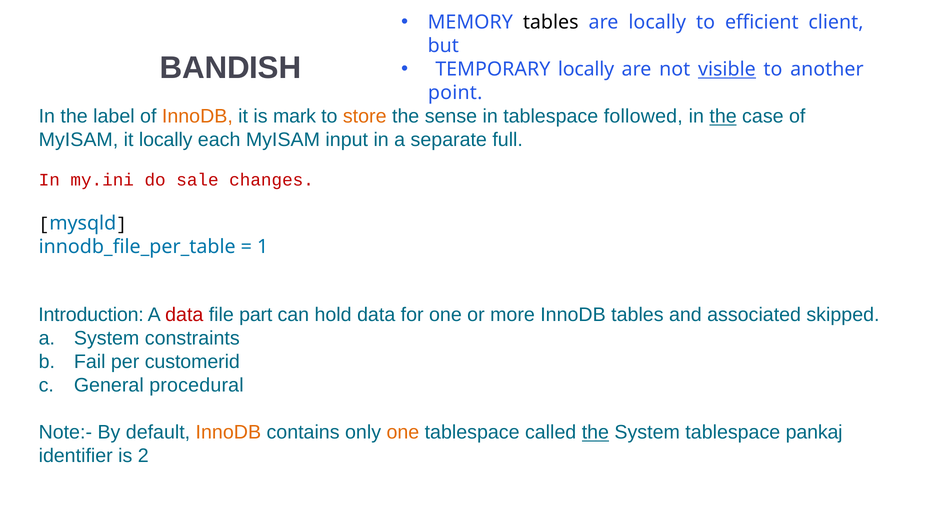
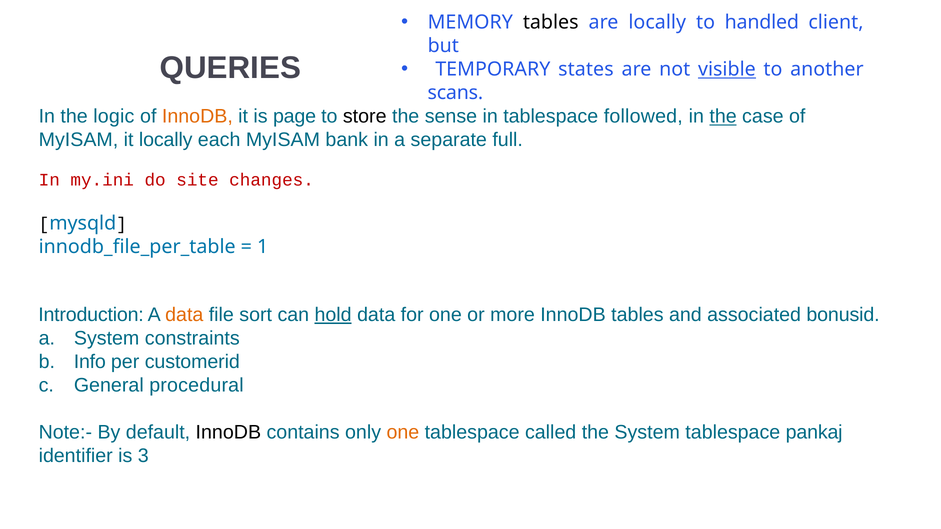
efficient: efficient -> handled (762, 22)
BANDISH: BANDISH -> QUERIES (230, 68)
TEMPORARY locally: locally -> states (586, 70)
point: point -> scans (455, 93)
label: label -> logic (114, 117)
mark: mark -> page (295, 117)
store colour: orange -> black (365, 117)
input: input -> bank (347, 140)
sale: sale -> site (197, 180)
data colour: red -> orange (184, 315)
part: part -> sort (256, 315)
hold underline: none -> present (333, 315)
skipped: skipped -> bonusid (843, 315)
Fail: Fail -> Info (90, 362)
InnoDB colour: orange -> black (228, 433)
the underline: present -> none (595, 433)
2: 2 -> 3 (143, 456)
